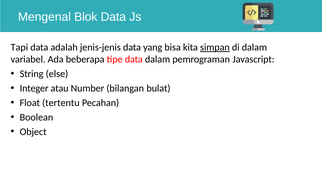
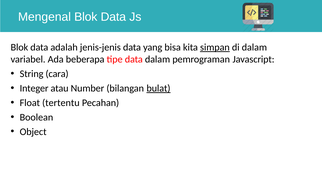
Tapi: Tapi -> Blok (19, 47)
else: else -> cara (57, 74)
bulat underline: none -> present (158, 88)
